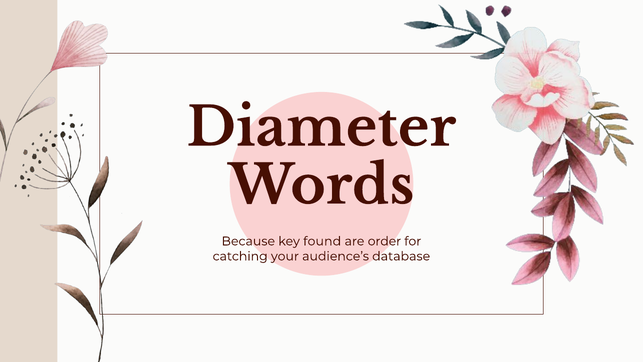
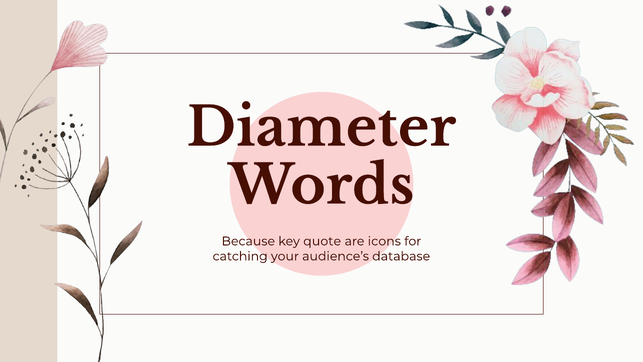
found: found -> quote (322, 241)
order: order -> icons (384, 241)
